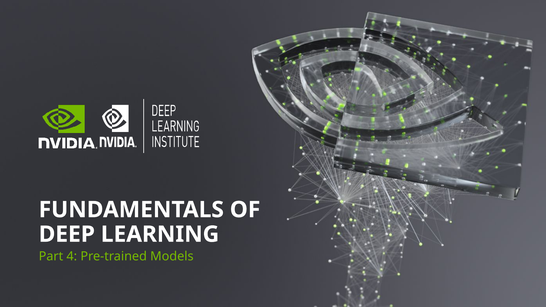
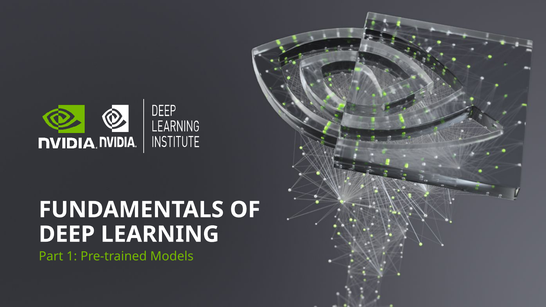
Part 4: 4 -> 1 (72, 257)
